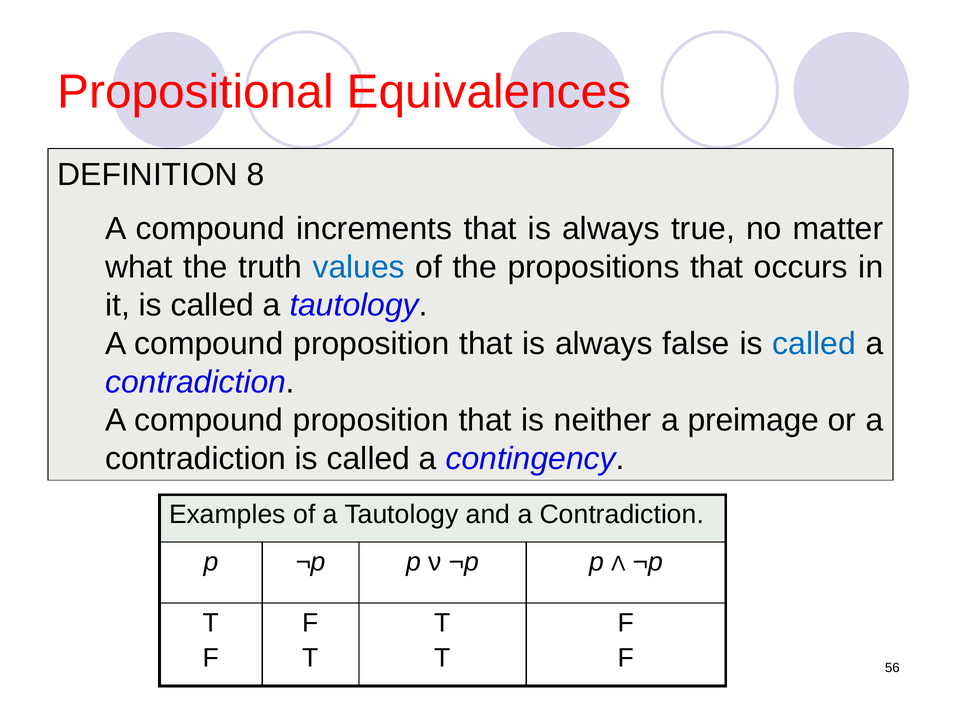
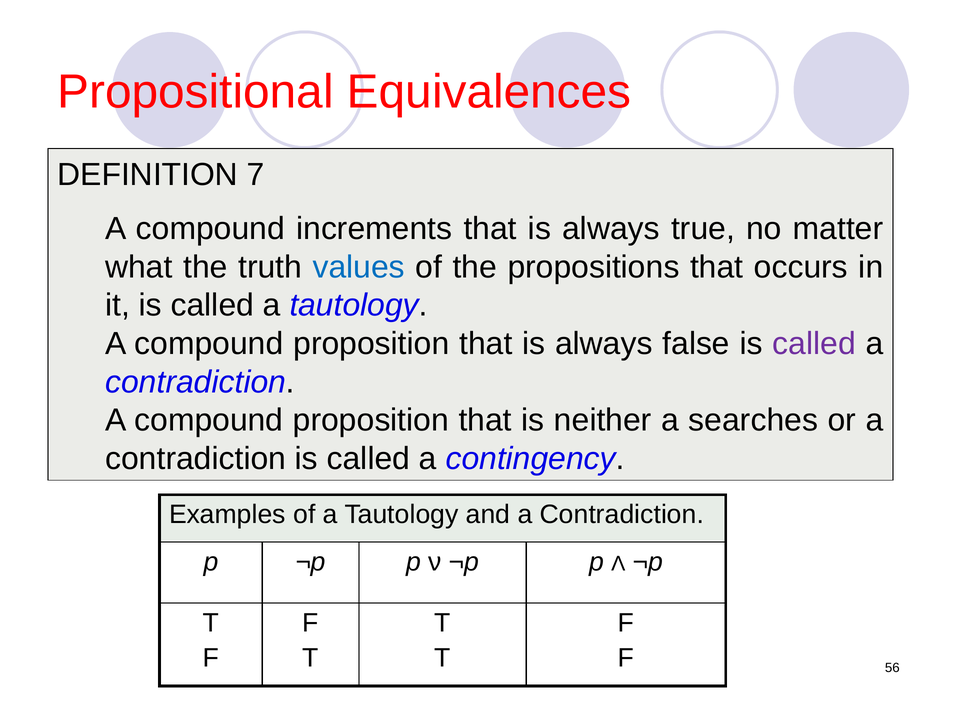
8: 8 -> 7 (256, 175)
called colour: blue -> purple (814, 344)
preimage: preimage -> searches (753, 420)
